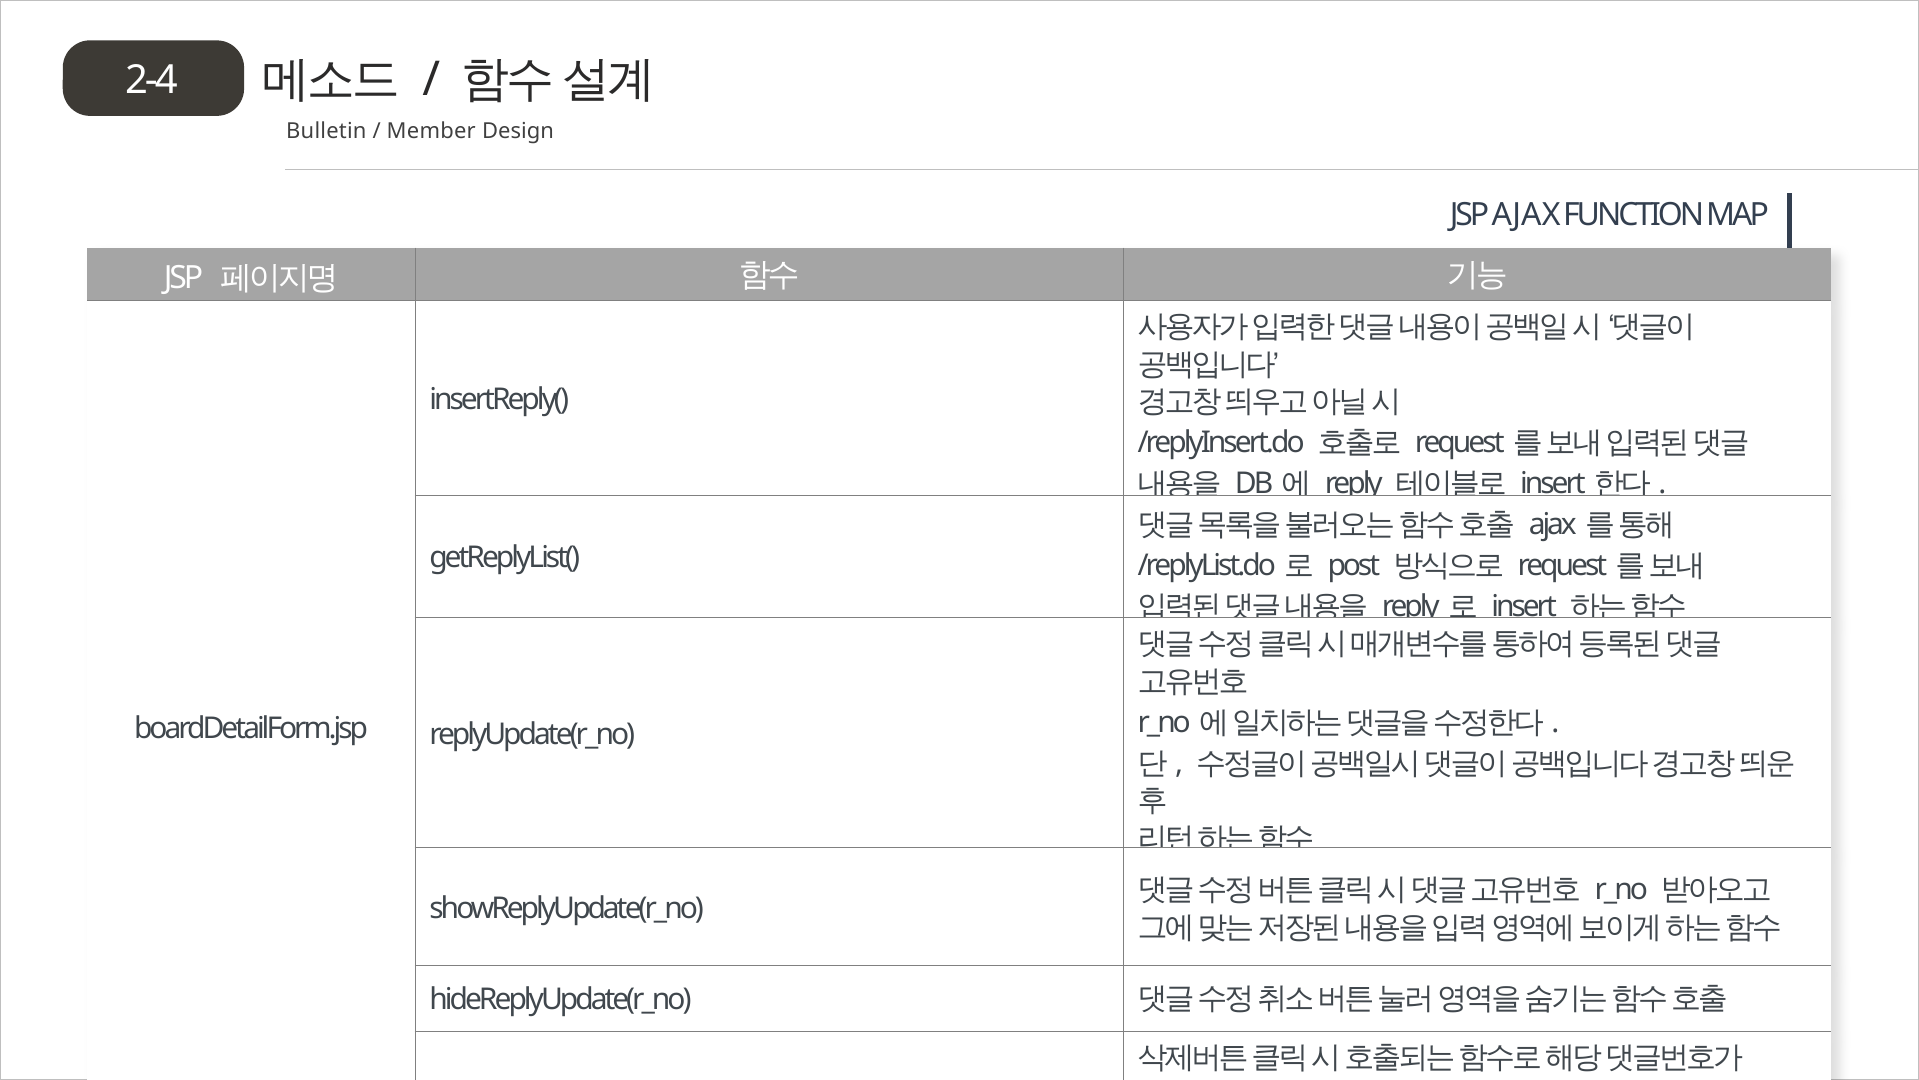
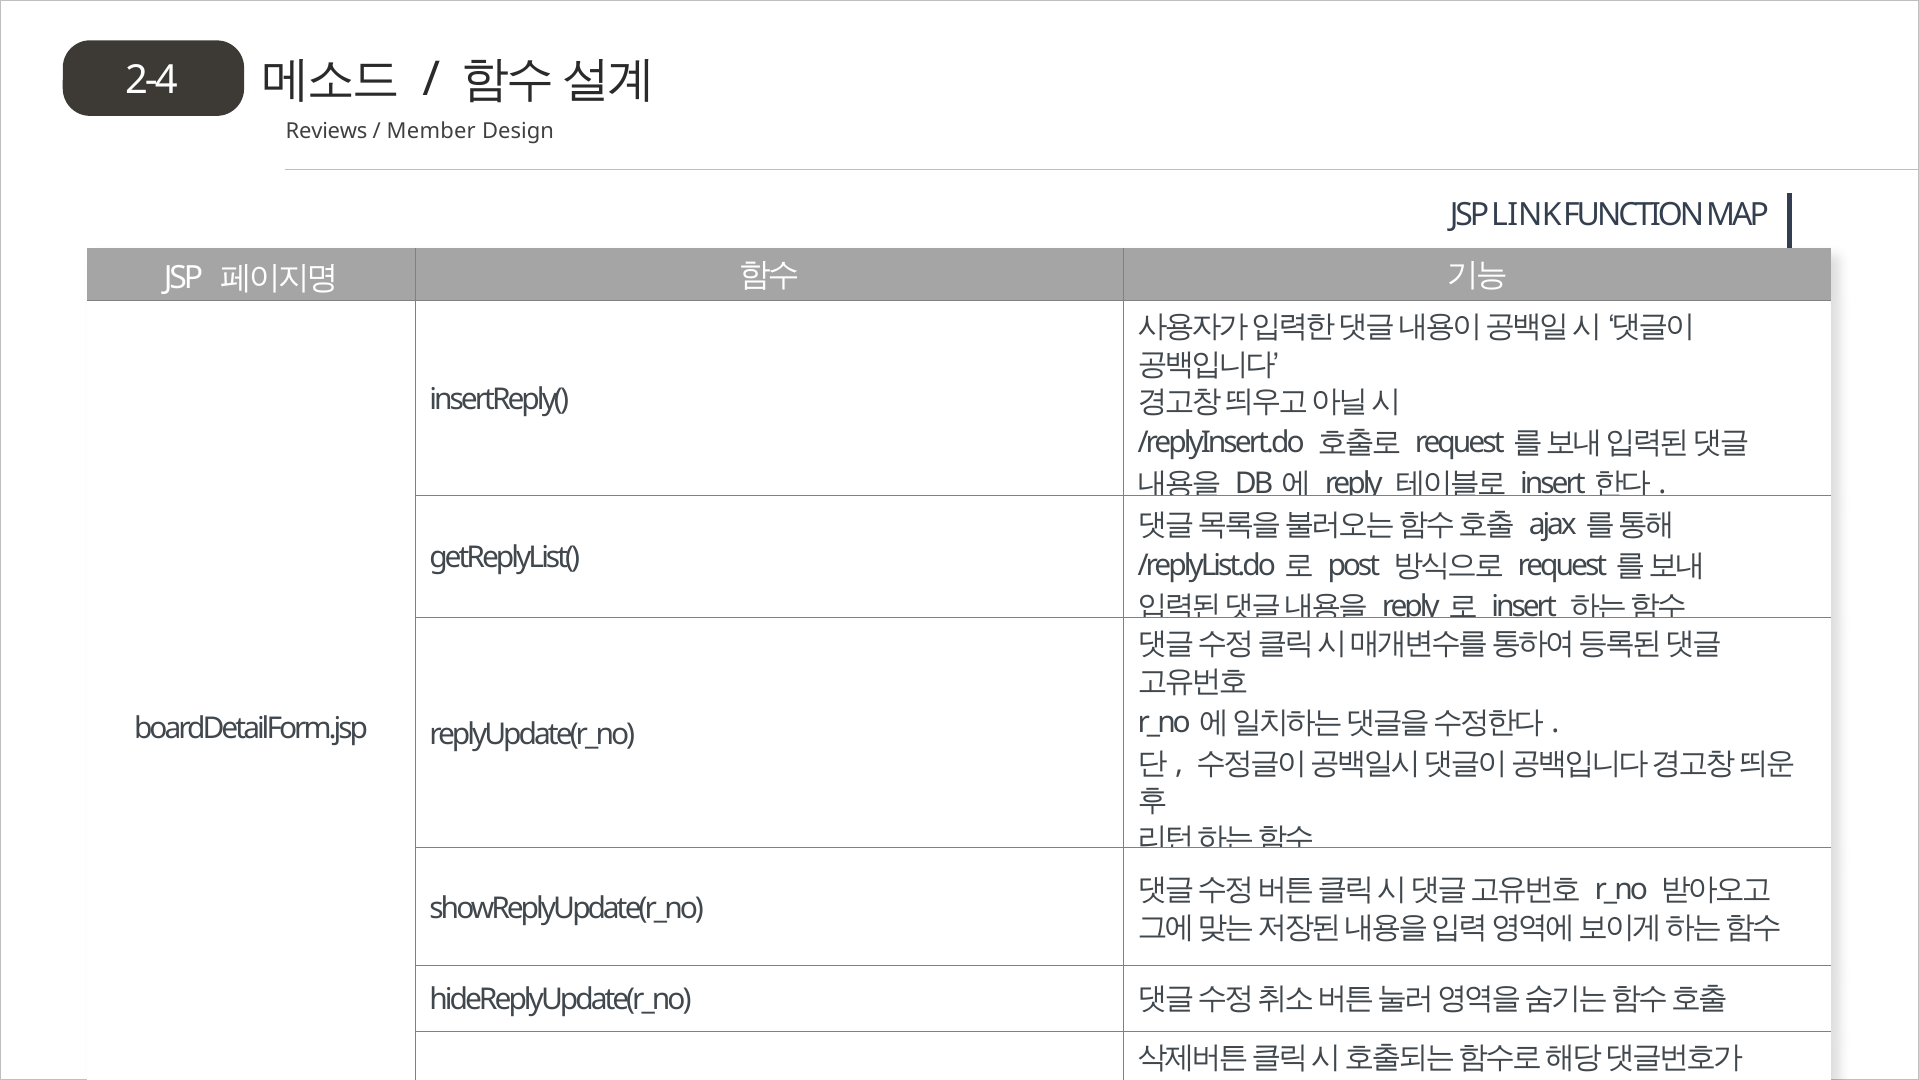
Bulletin: Bulletin -> Reviews (327, 131)
JSP AJAX: AJAX -> LINK (1526, 215)
